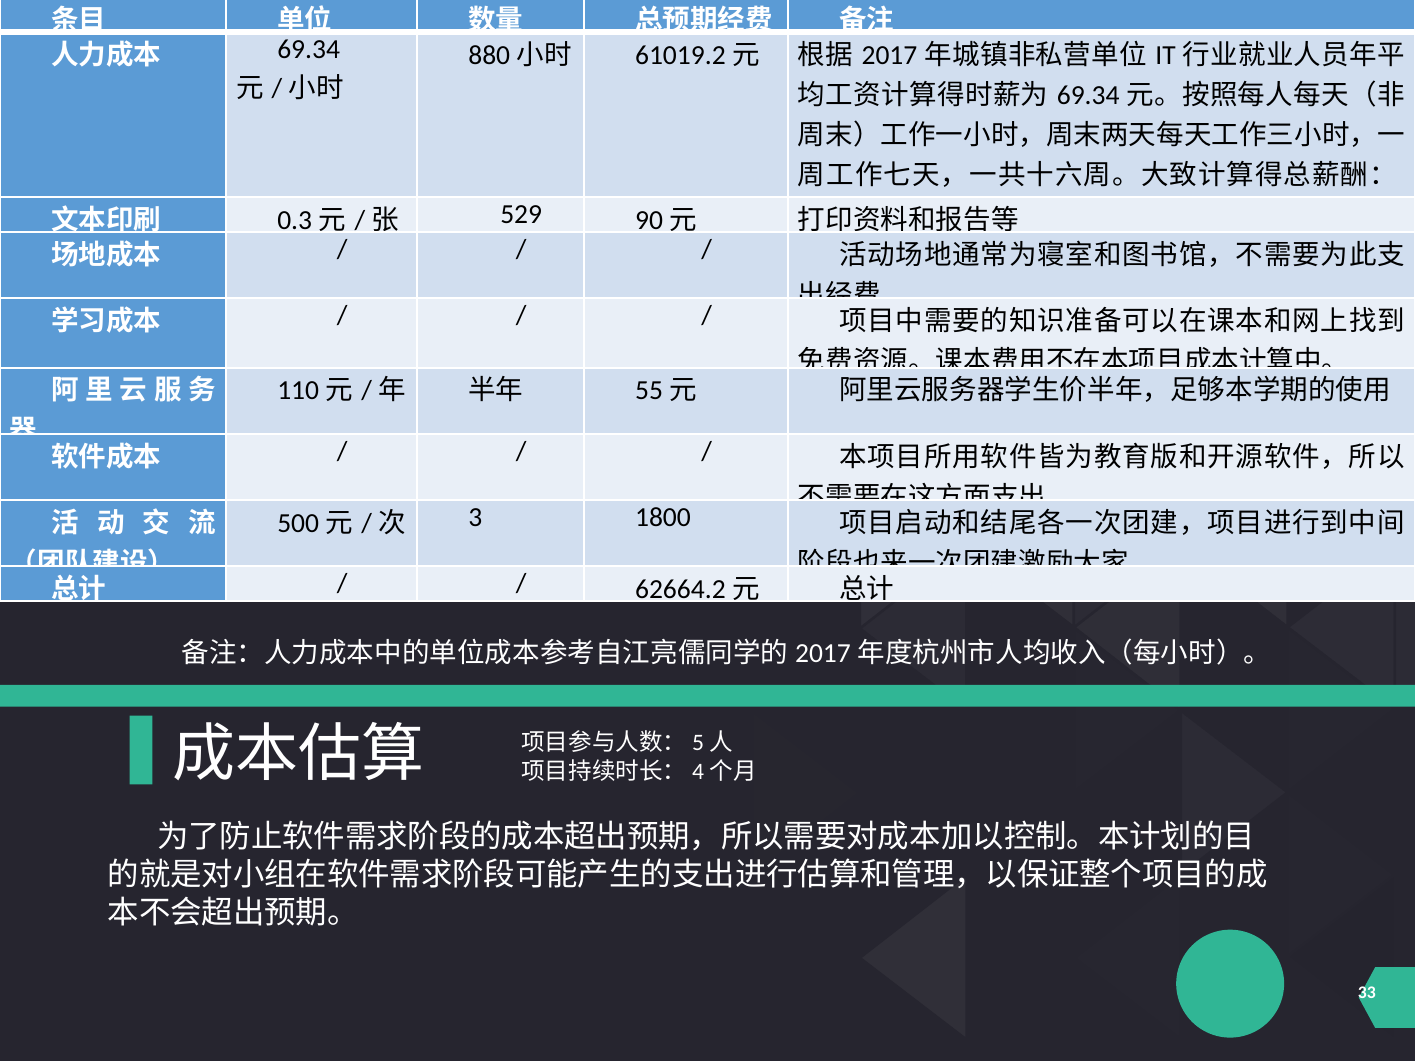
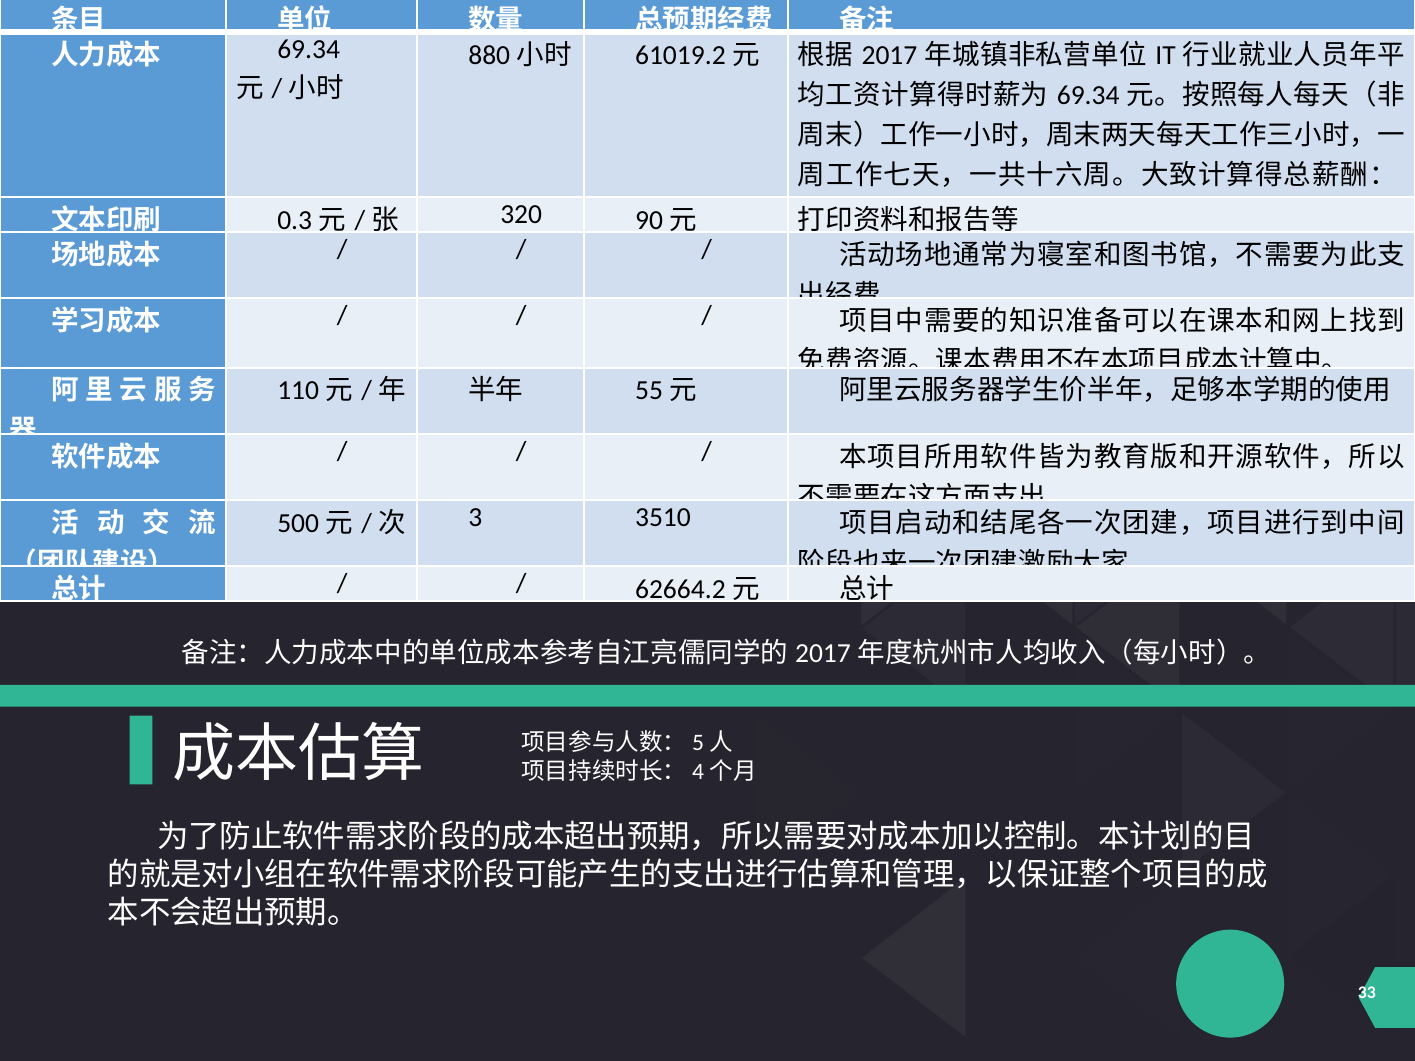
529: 529 -> 320 (521, 214)
1800: 1800 -> 3510 (663, 517)
